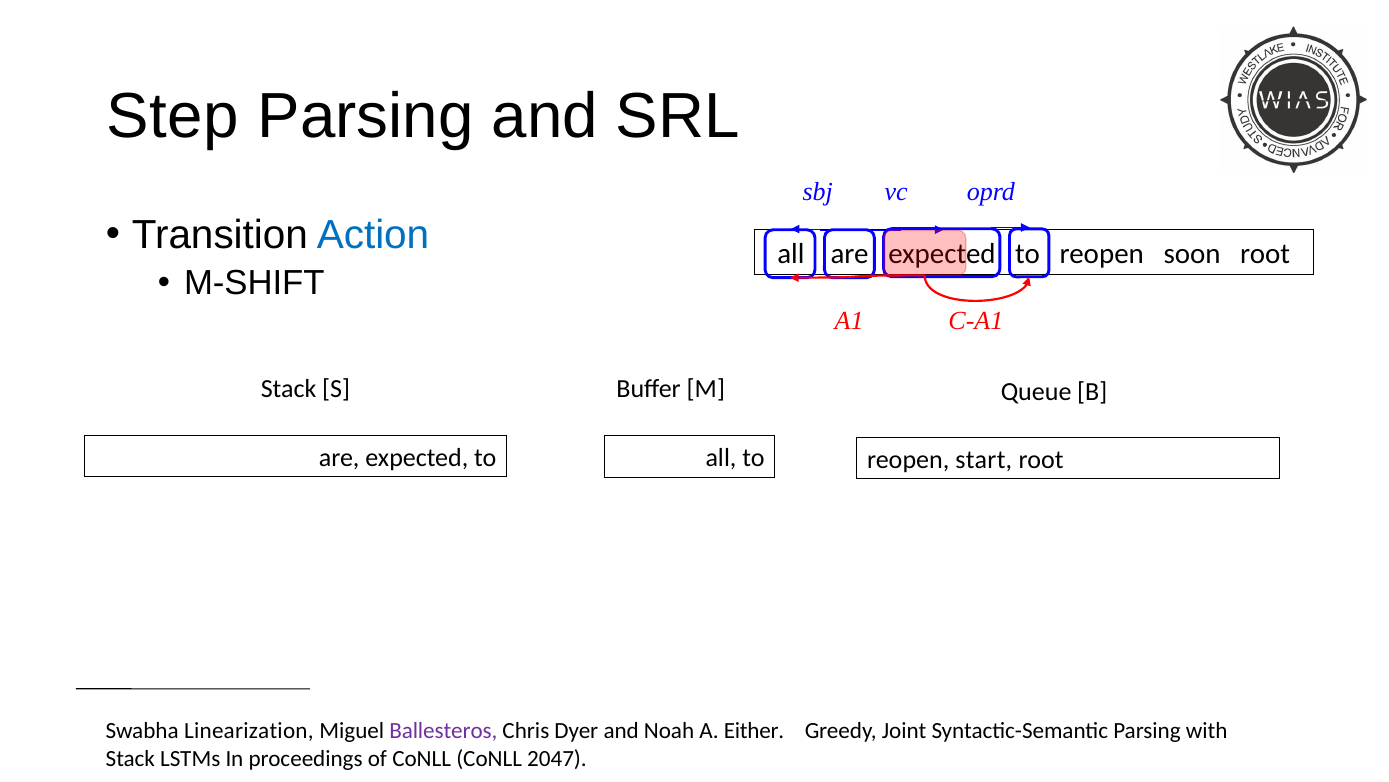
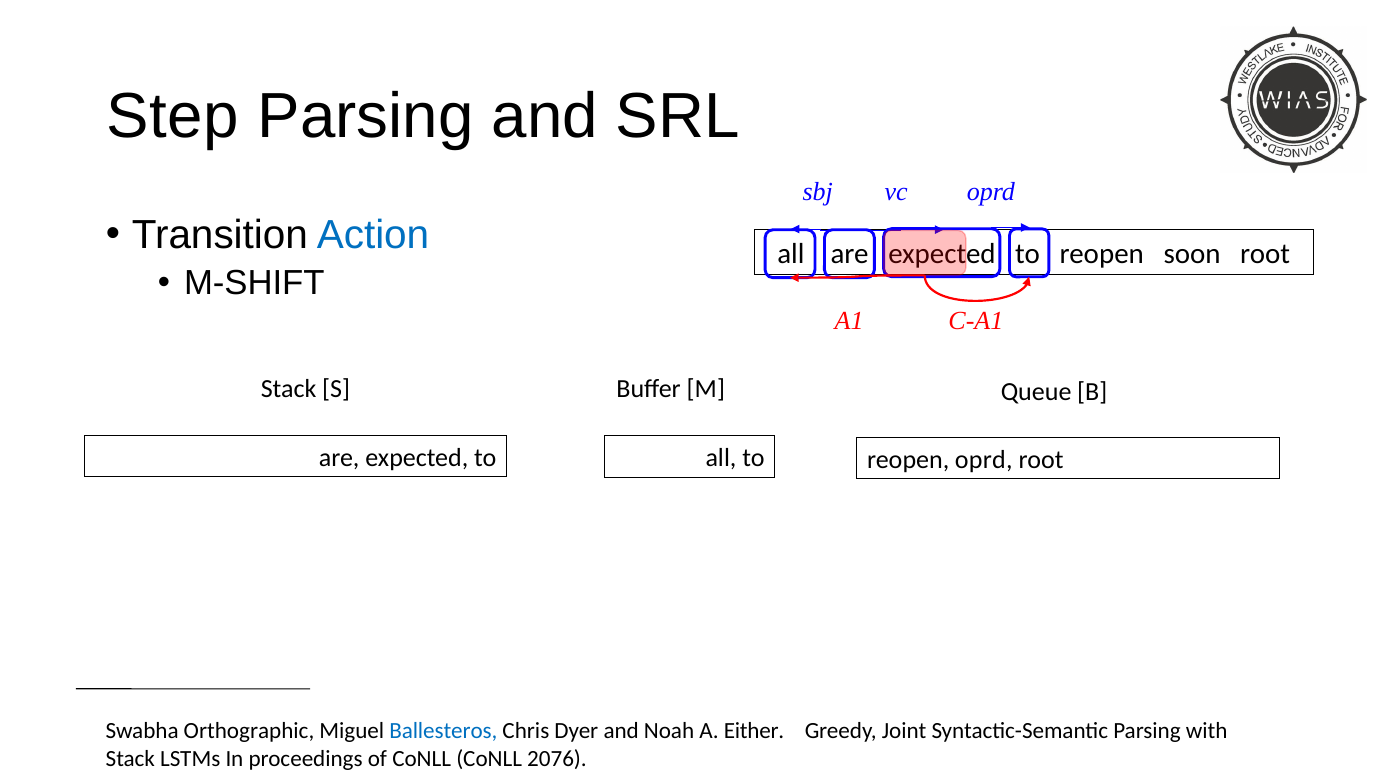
reopen start: start -> oprd (984, 459)
Linearization: Linearization -> Orthographic (249, 730)
Ballesteros colour: purple -> blue (443, 730)
2047: 2047 -> 2076 (557, 758)
